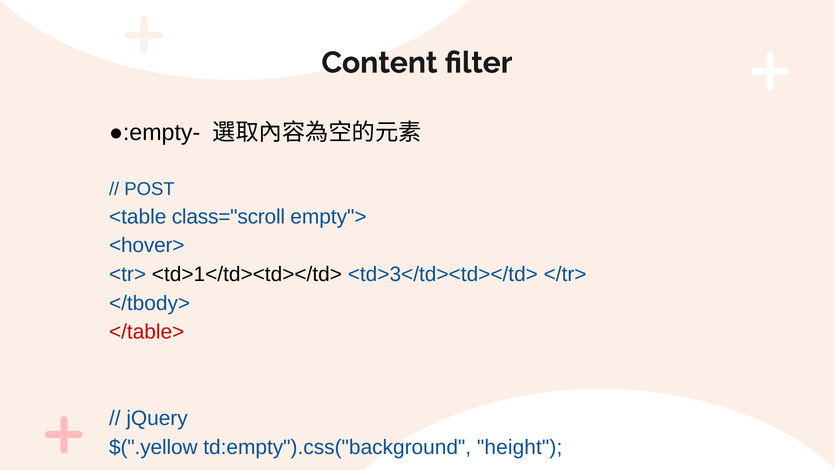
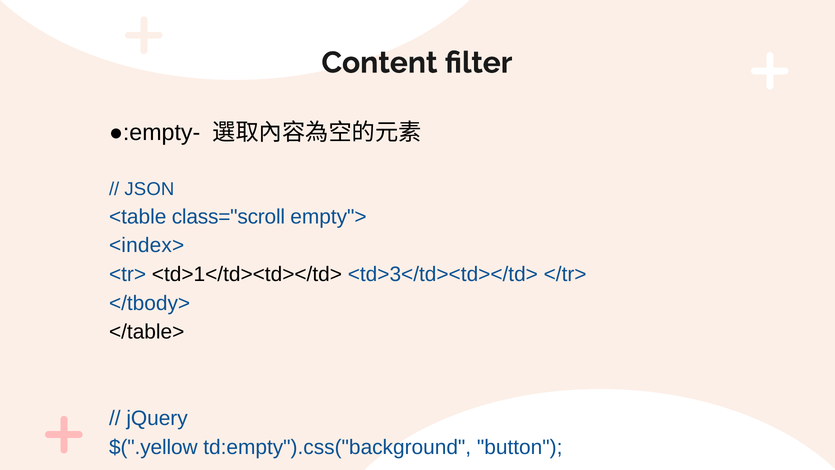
POST: POST -> JSON (149, 189)
<hover>: <hover> -> <index> (147, 245)
</table> colour: red -> black (147, 332)
height: height -> button (520, 447)
